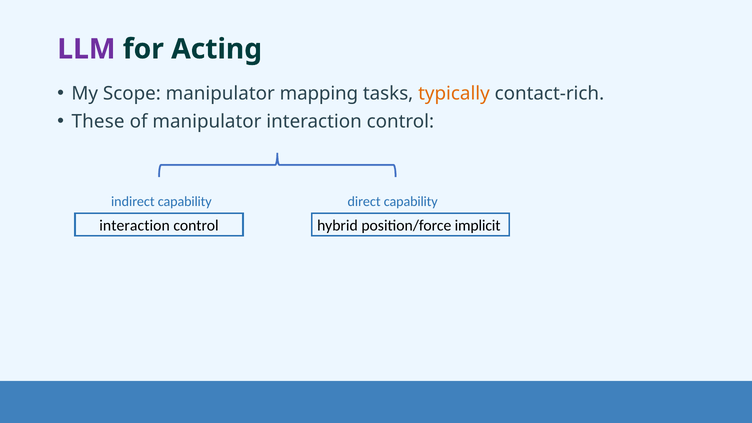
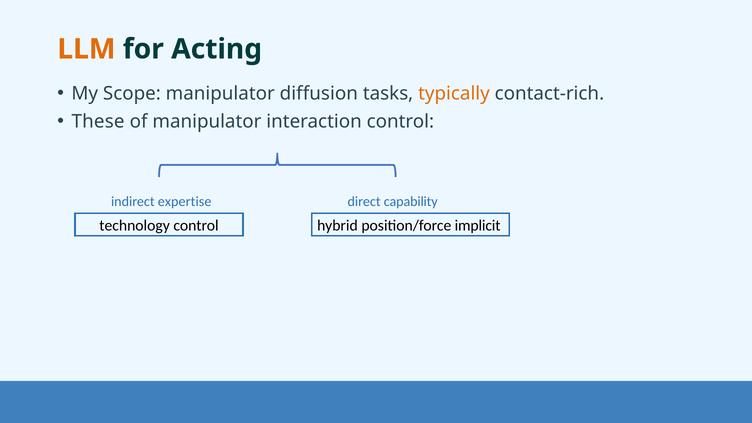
LLM colour: purple -> orange (86, 49)
mapping: mapping -> diffusion (319, 93)
indirect capability: capability -> expertise (185, 202)
interaction: interaction -> technology (135, 226)
